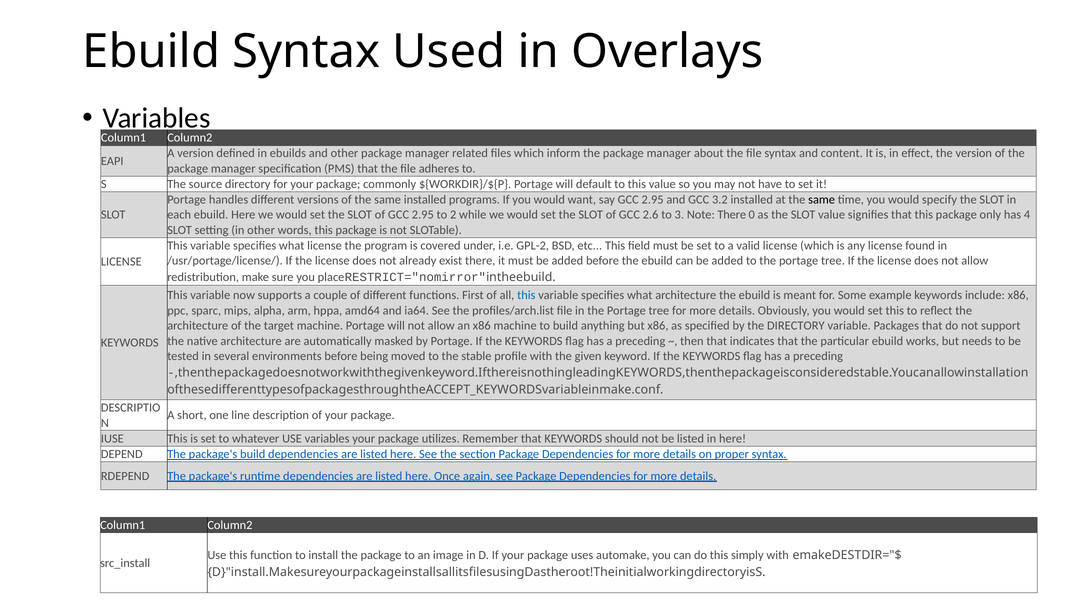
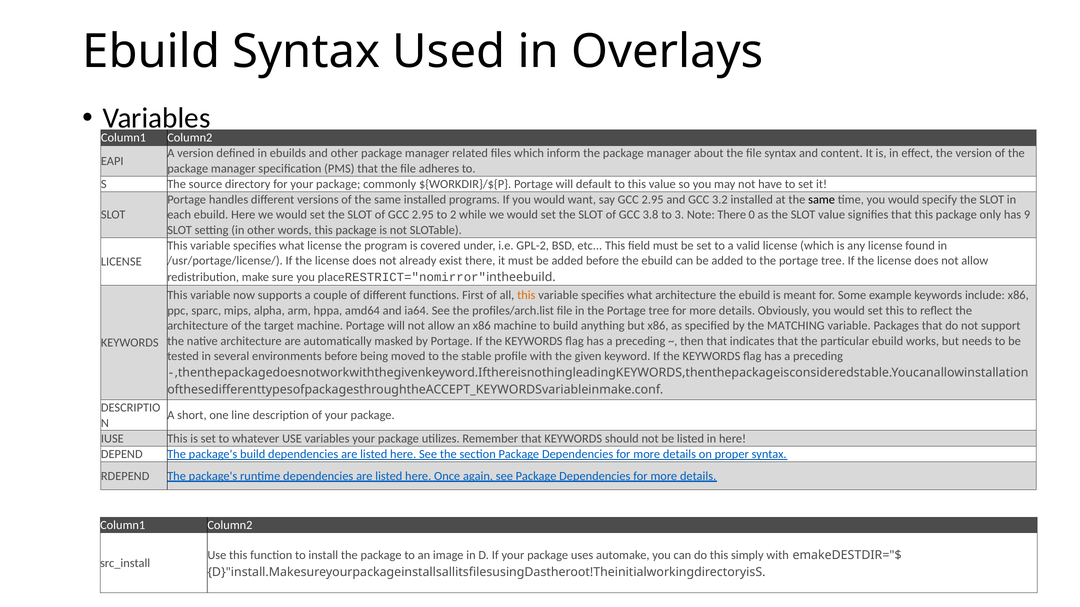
2.6: 2.6 -> 3.8 (651, 215)
4: 4 -> 9 (1027, 215)
this colour: blue -> orange (526, 295)
the DIRECTORY: DIRECTORY -> MATCHING (796, 326)
